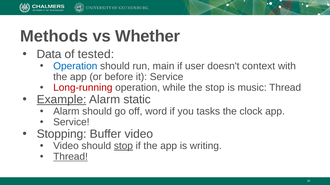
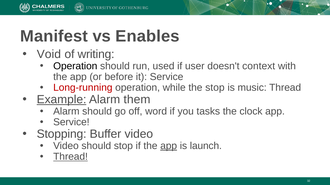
Methods: Methods -> Manifest (54, 36)
Whether: Whether -> Enables (147, 36)
Data: Data -> Void (49, 54)
tested: tested -> writing (96, 54)
Operation colour: blue -> black (75, 66)
main: main -> used (164, 66)
static: static -> them (137, 100)
stop underline: present -> none (123, 146)
app underline: none -> present (169, 146)
writing: writing -> launch (206, 146)
